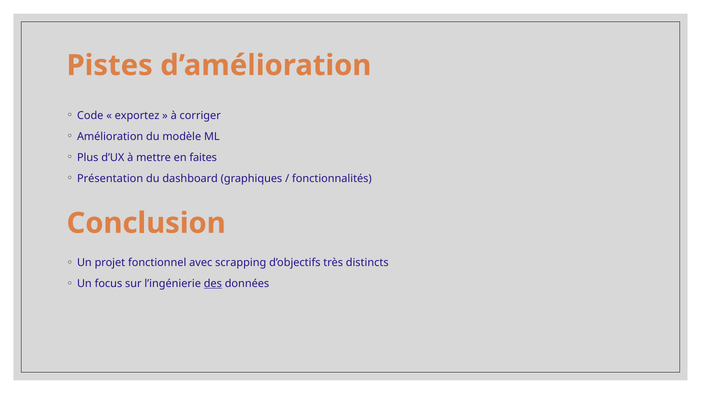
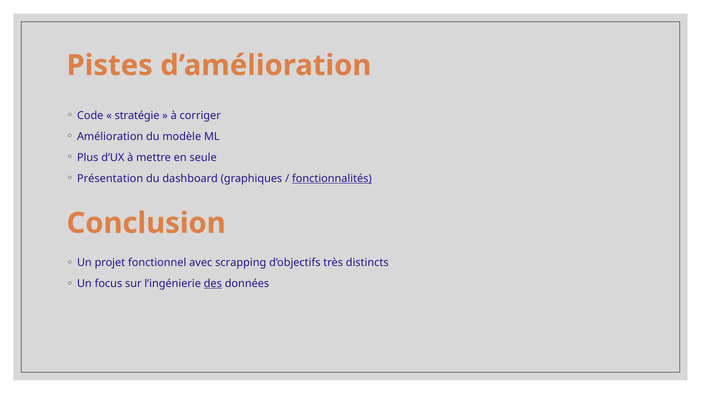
exportez: exportez -> stratégie (137, 116)
faites: faites -> seule (203, 158)
fonctionnalités underline: none -> present (332, 179)
